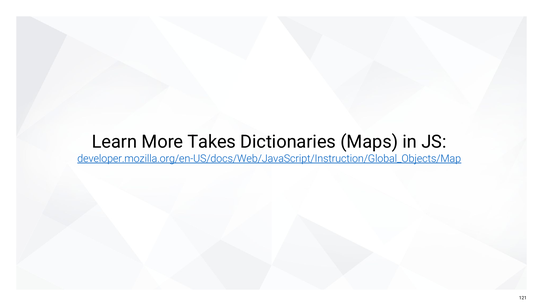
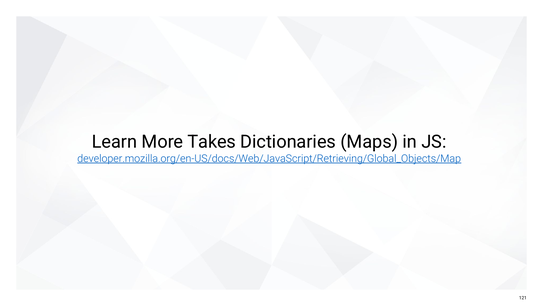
developer.mozilla.org/en-US/docs/Web/JavaScript/Instruction/Global_Objects/Map: developer.mozilla.org/en-US/docs/Web/JavaScript/Instruction/Global_Objects/Map -> developer.mozilla.org/en-US/docs/Web/JavaScript/Retrieving/Global_Objects/Map (269, 158)
